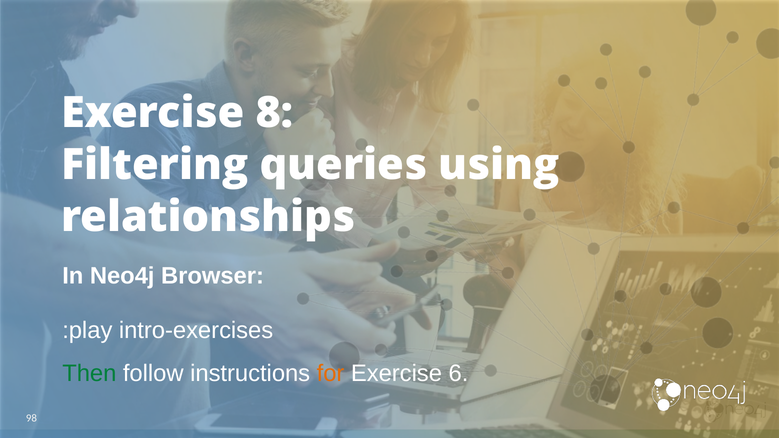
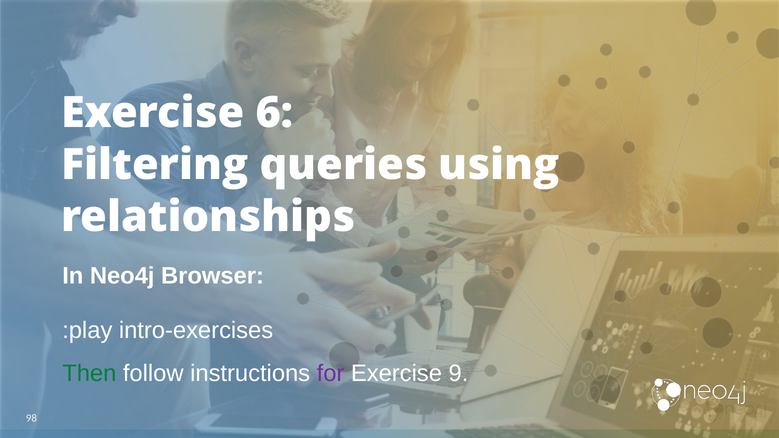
8: 8 -> 6 (275, 113)
for colour: orange -> purple (331, 374)
6: 6 -> 9 (458, 374)
